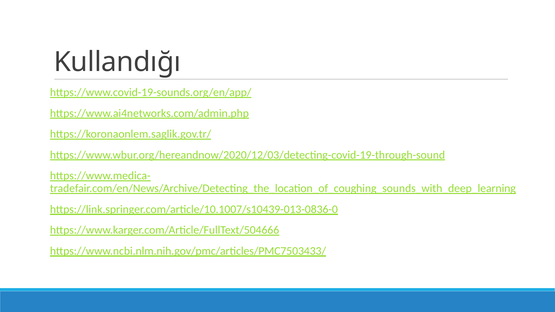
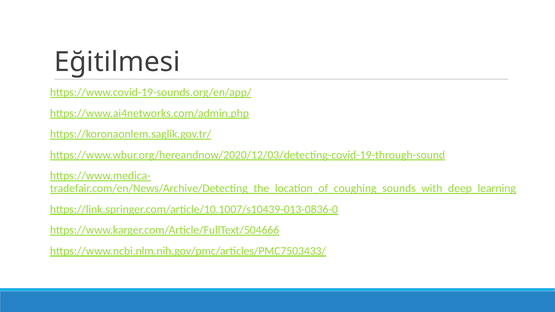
Kullandığı: Kullandığı -> Eğitilmesi (117, 62)
